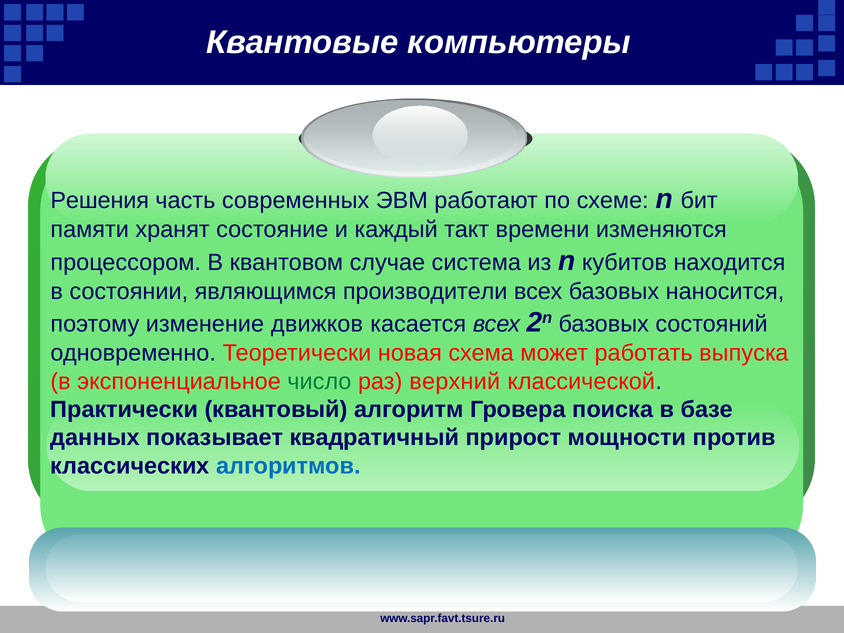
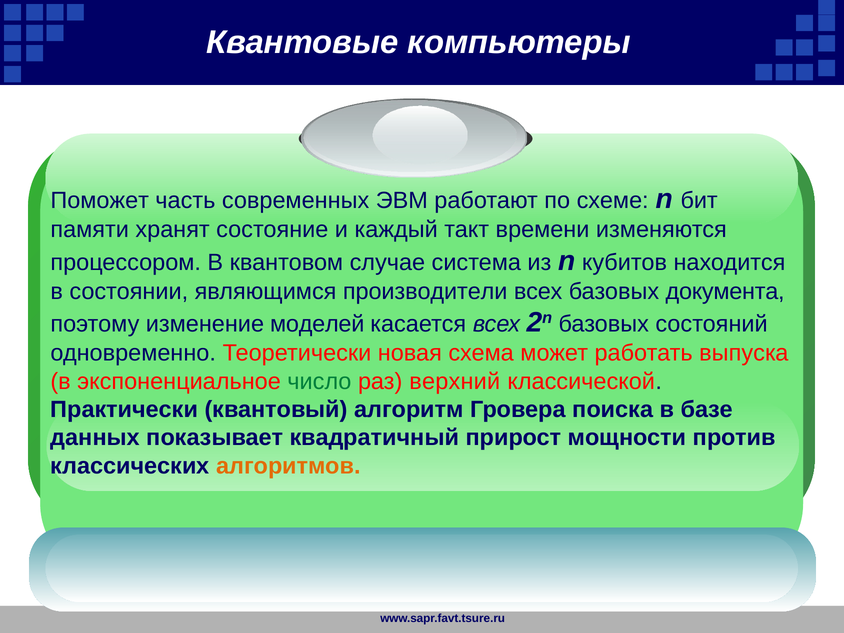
Решения: Решения -> Поможет (100, 200)
наносится: наносится -> документа (725, 291)
движков: движков -> моделей (317, 324)
алгоритмов colour: blue -> orange (288, 466)
